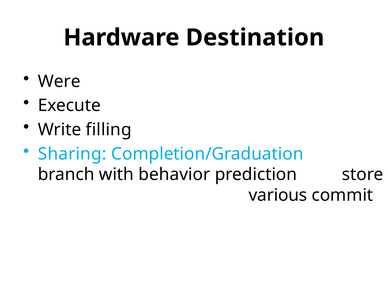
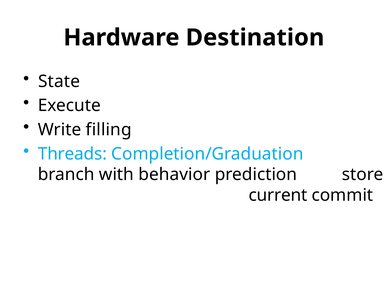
Were: Were -> State (59, 81)
Sharing: Sharing -> Threads (72, 154)
various: various -> current (278, 195)
